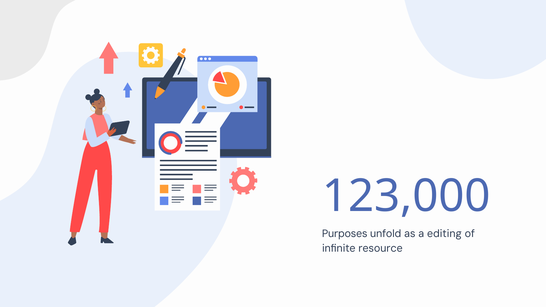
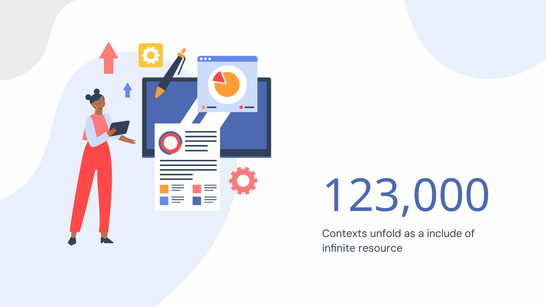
Purposes: Purposes -> Contexts (345, 234)
editing: editing -> include (444, 234)
